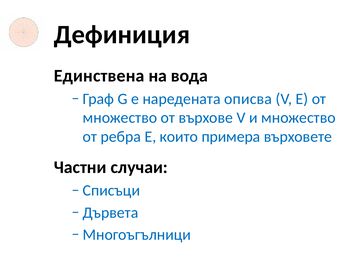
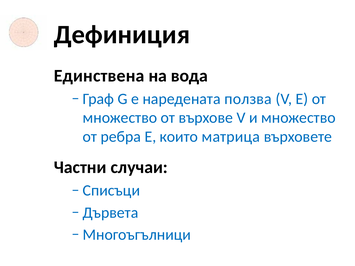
описва: описва -> ползва (248, 99)
примера: примера -> матрица (231, 137)
